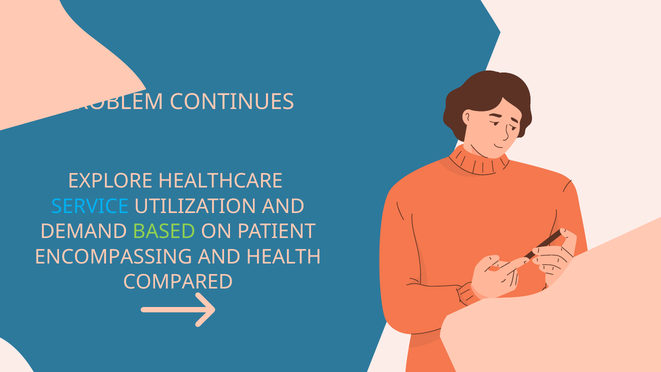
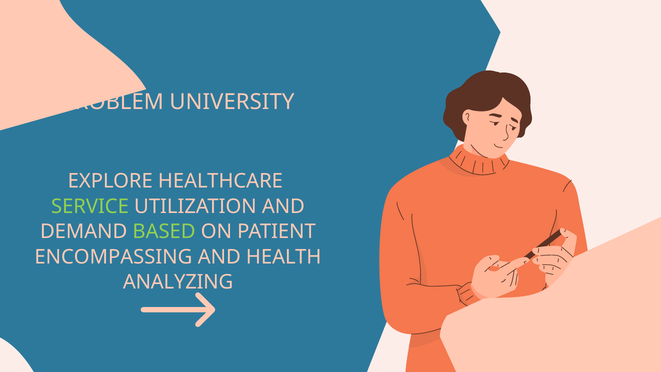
CONTINUES: CONTINUES -> UNIVERSITY (232, 102)
SERVICE colour: light blue -> light green (90, 206)
COMPARED: COMPARED -> ANALYZING (178, 282)
